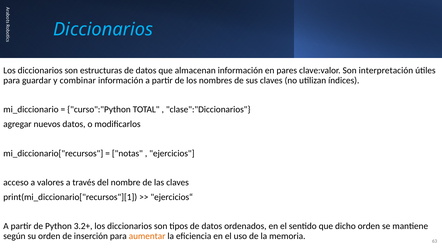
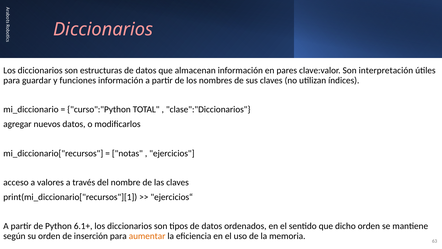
Diccionarios colour: light blue -> pink (103, 29)
combinar: combinar -> funciones (78, 80)
3.2+: 3.2+ -> 6.1+ (83, 226)
